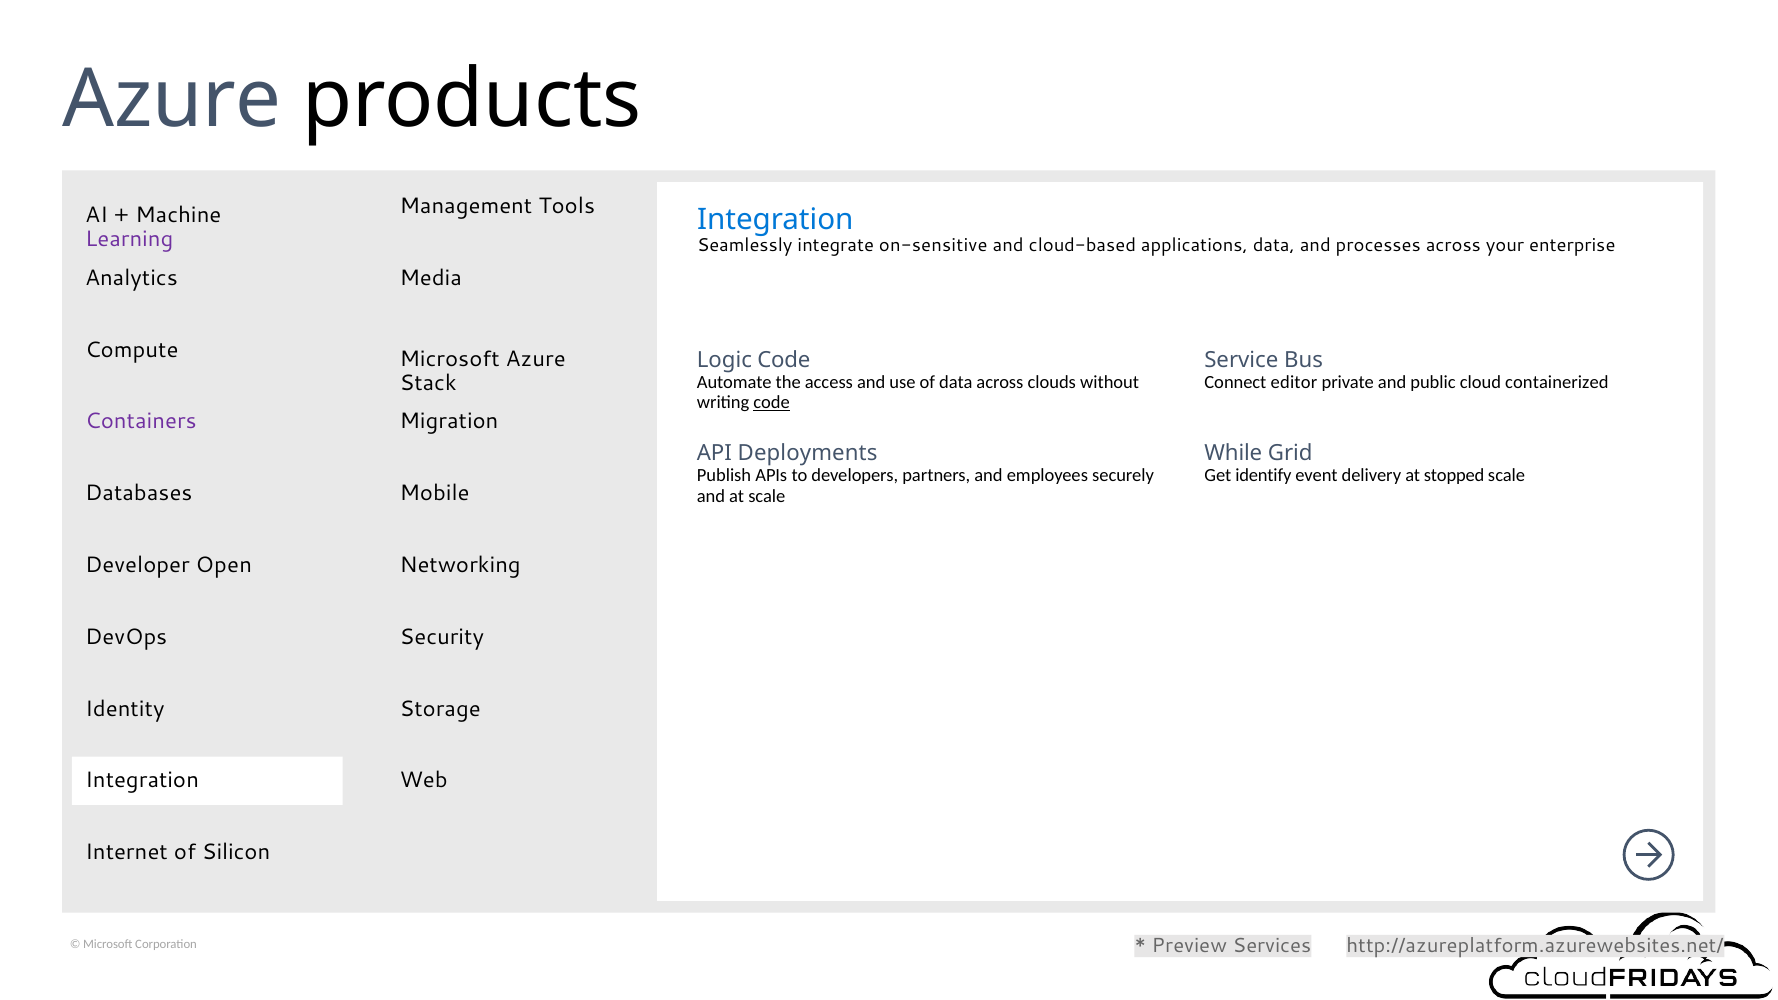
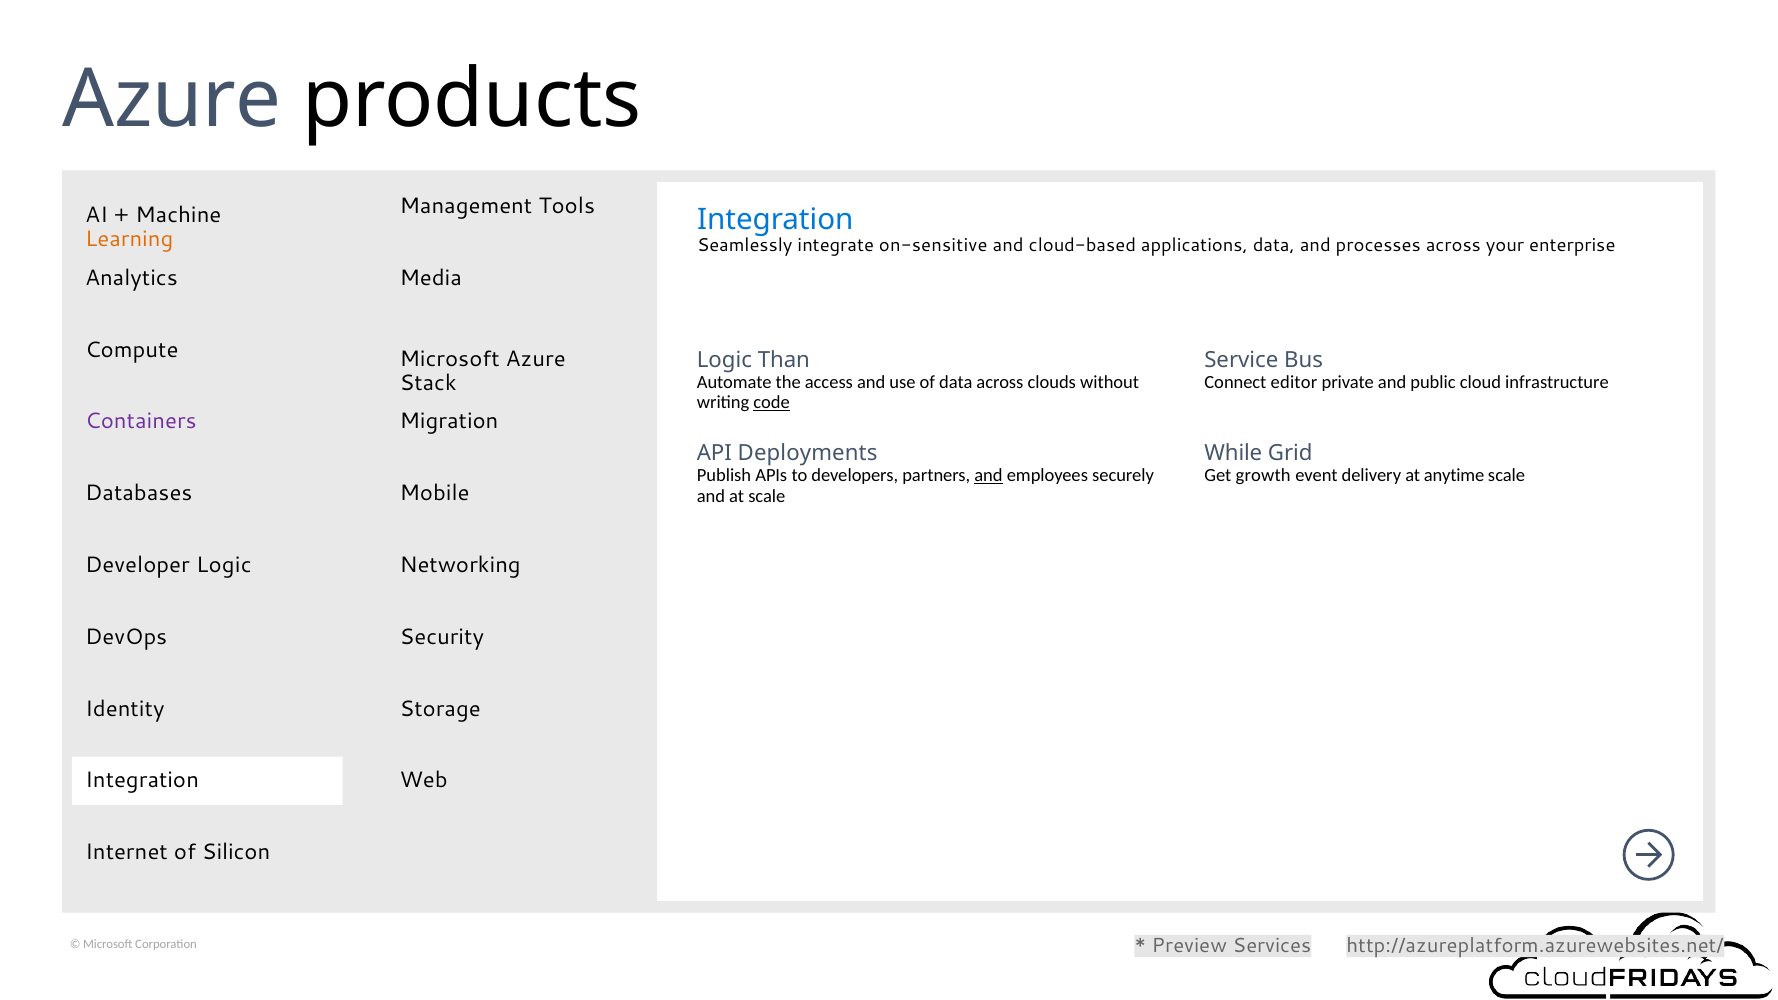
Learning colour: purple -> orange (129, 239)
Logic Code: Code -> Than (784, 360)
containerized: containerized -> infrastructure (1557, 383)
and underline: none -> present (989, 476)
identify: identify -> growth (1263, 476)
stopped: stopped -> anytime (1454, 476)
Developer Open: Open -> Logic (224, 565)
